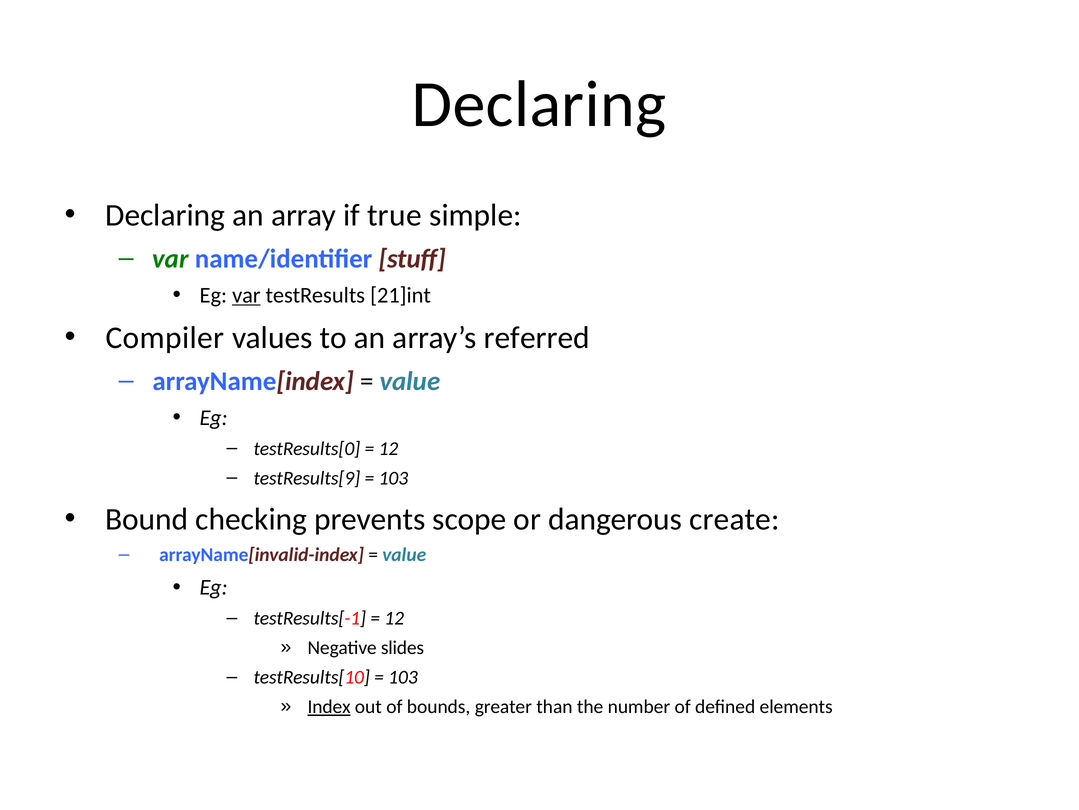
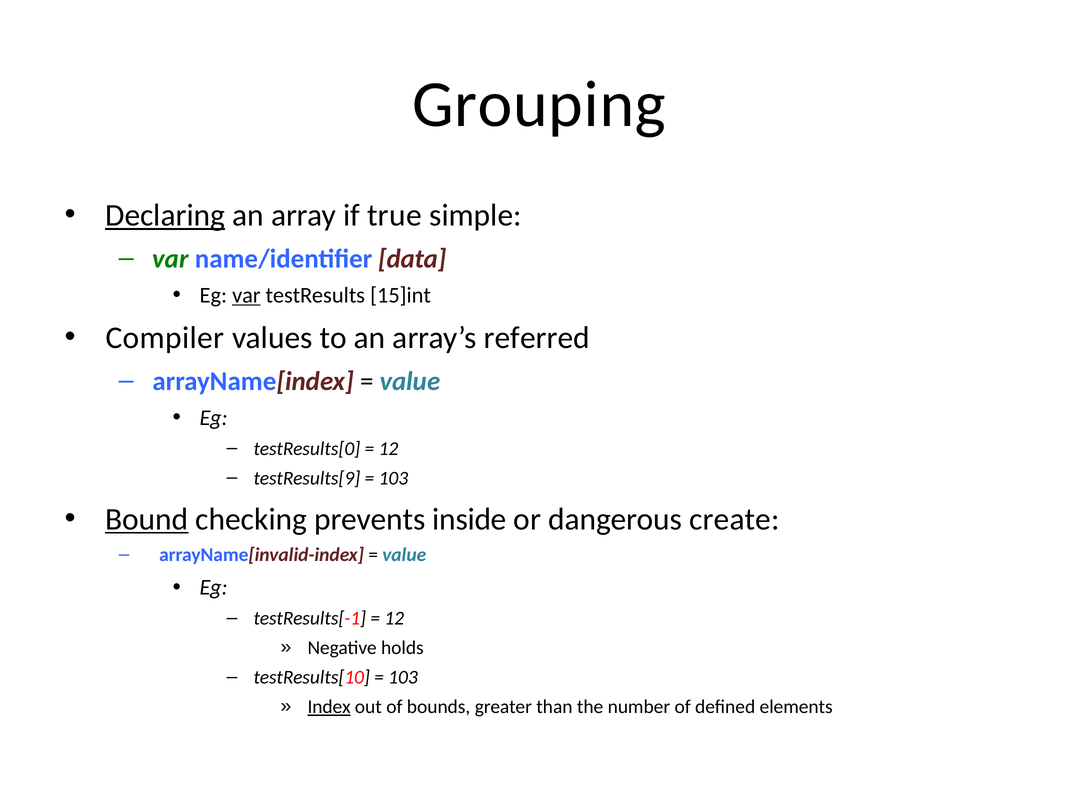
Declaring: Declaring -> Grouping (539, 104)
Declaring underline: none -> present (165, 215)
stuff: stuff -> data (412, 258)
21]int: 21]int -> 15]int (401, 295)
Bound underline: none -> present (147, 519)
scope: scope -> inside (470, 519)
slides: slides -> holds (402, 647)
